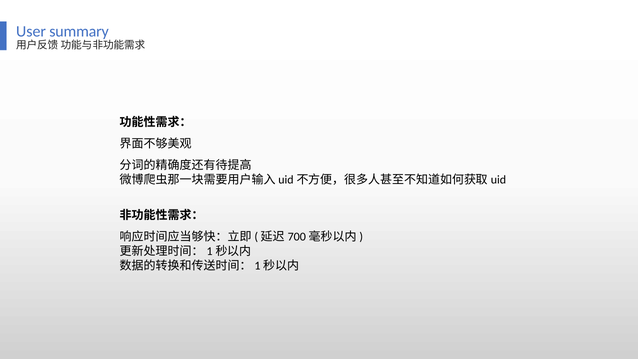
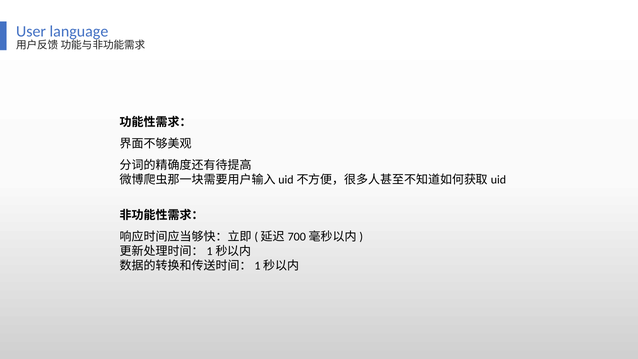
summary: summary -> language (79, 31)
